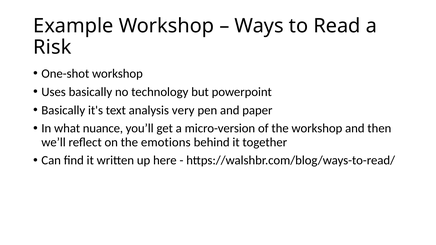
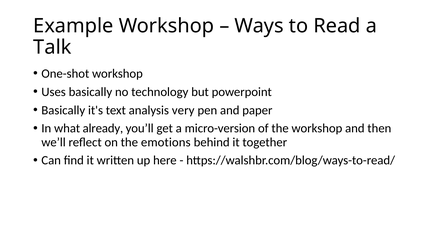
Risk: Risk -> Talk (52, 47)
nuance: nuance -> already (103, 129)
